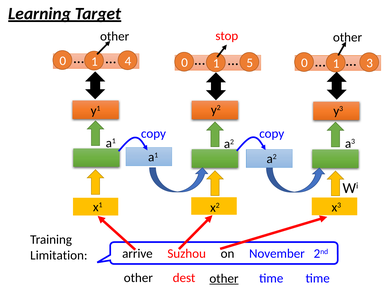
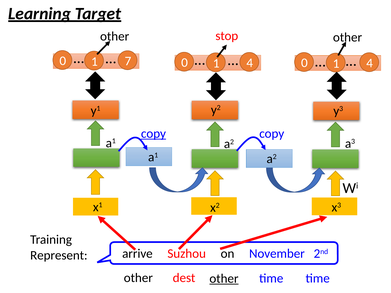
4: 4 -> 7 (128, 61)
5: 5 -> 4 (250, 63)
3: 3 -> 4 (370, 63)
copy underline: none -> present (153, 134)
Limitation: Limitation -> Represent (59, 255)
